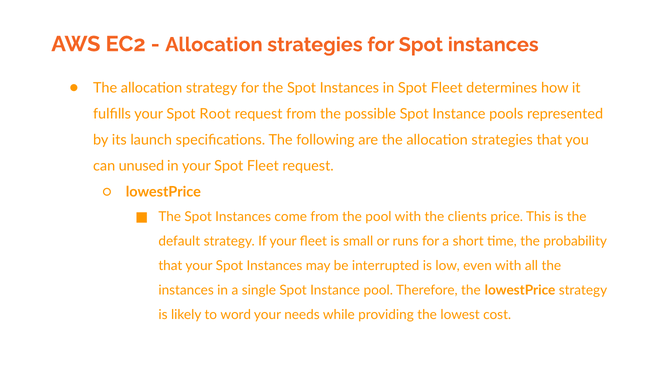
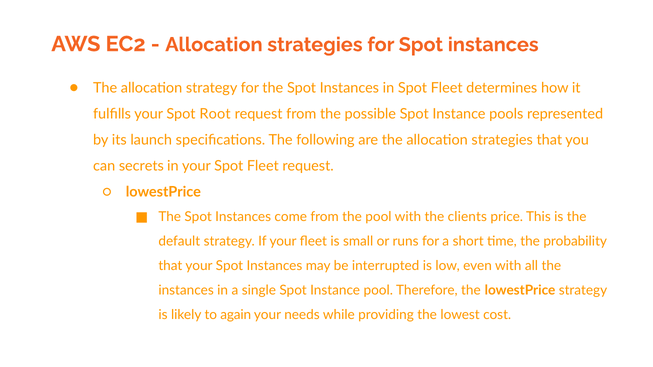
unused: unused -> secrets (141, 166)
word: word -> again (236, 315)
